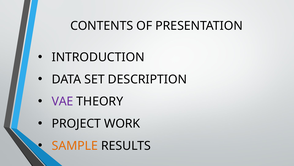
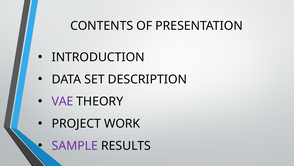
SAMPLE colour: orange -> purple (75, 145)
